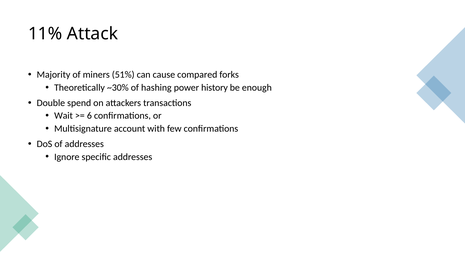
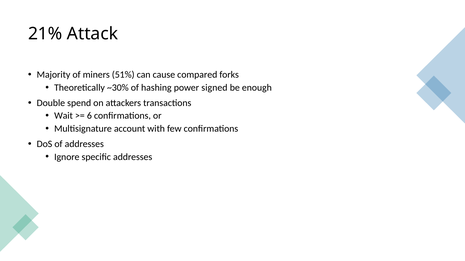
11%: 11% -> 21% (45, 34)
history: history -> signed (214, 88)
